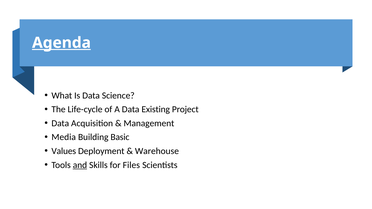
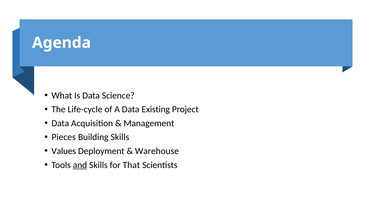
Agenda underline: present -> none (61, 43)
Media: Media -> Pieces (64, 137)
Building Basic: Basic -> Skills (120, 137)
Files: Files -> That (131, 165)
